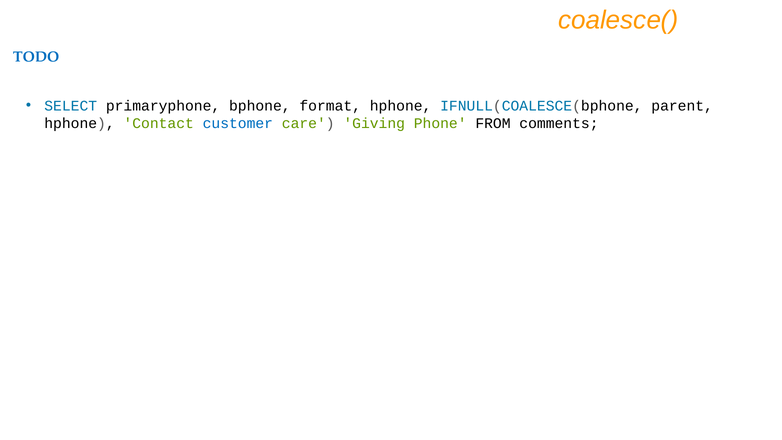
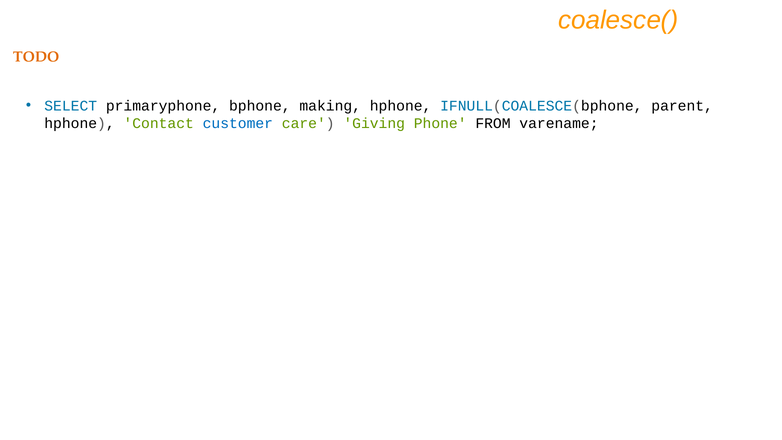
TODO colour: blue -> orange (36, 57)
format: format -> making (330, 106)
comments: comments -> varename (559, 123)
